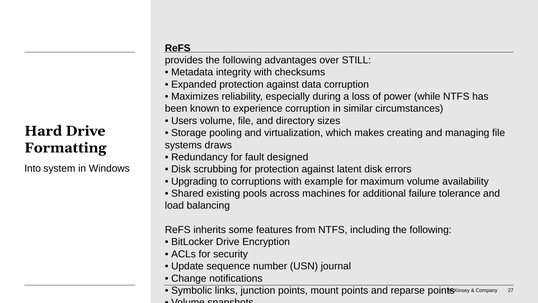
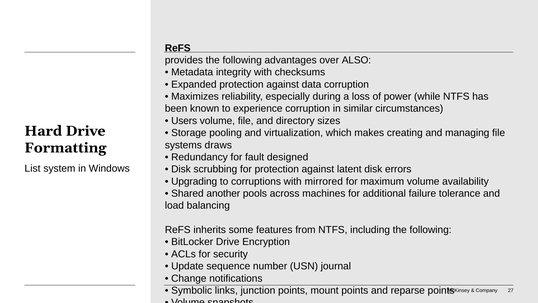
STILL: STILL -> ALSO (356, 60)
Into: Into -> List (33, 168)
example: example -> mirrored (324, 181)
existing: existing -> another (223, 193)
